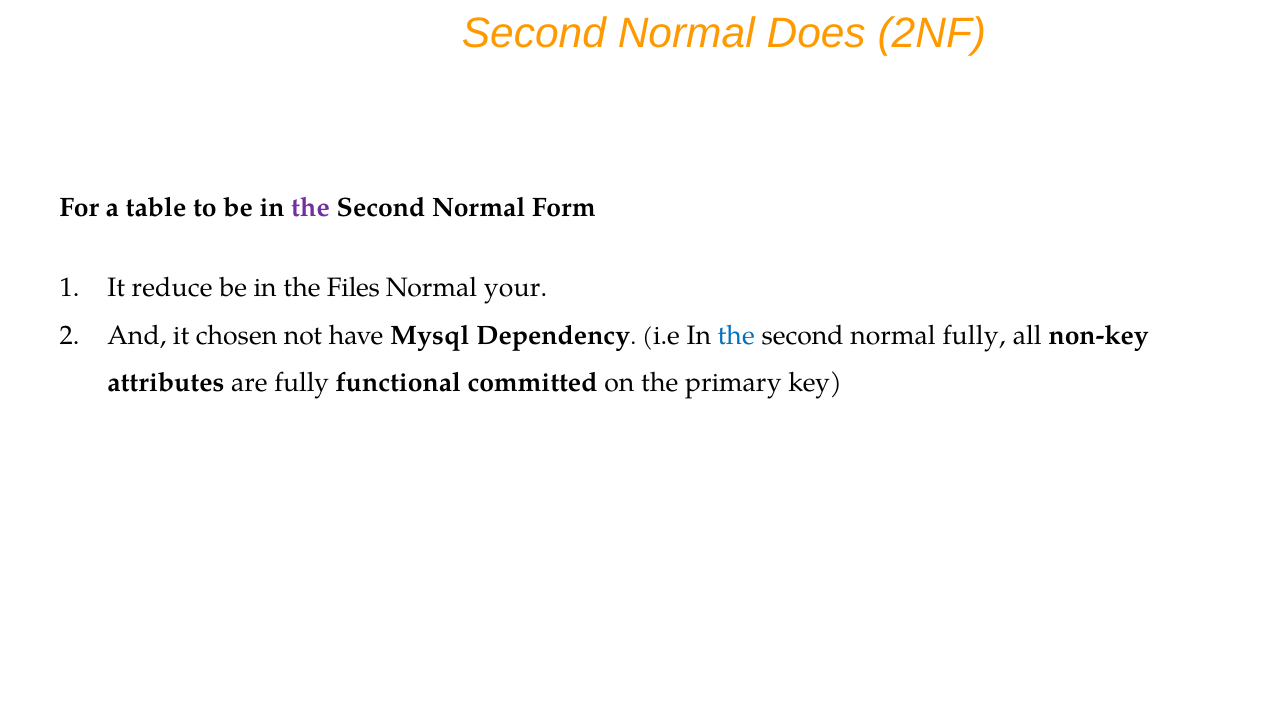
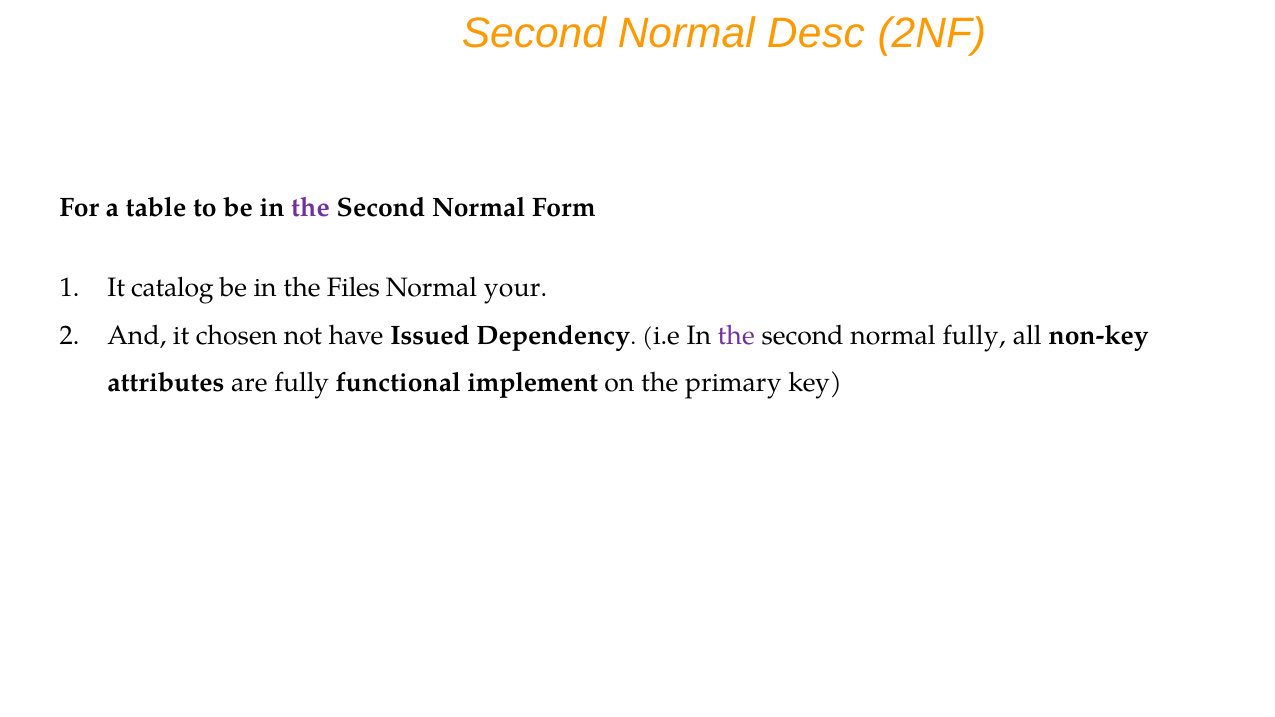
Does: Does -> Desc (816, 33)
reduce: reduce -> catalog (172, 288)
Mysql: Mysql -> Issued (430, 335)
the colour: blue -> purple (736, 335)
committed: committed -> implement (533, 383)
